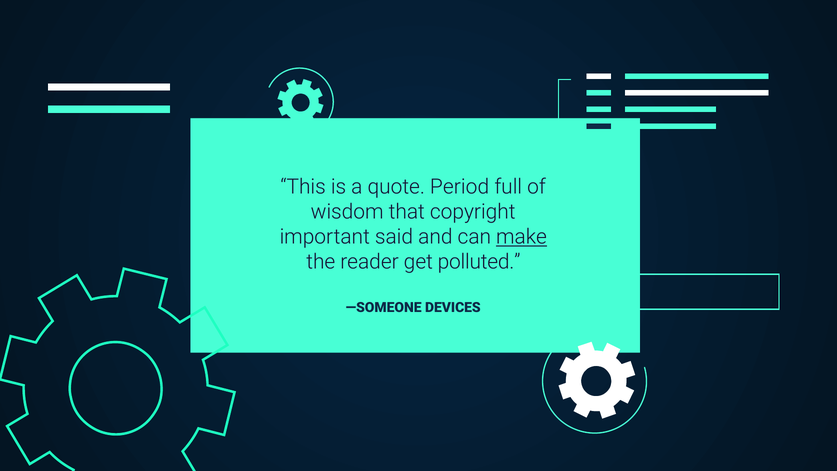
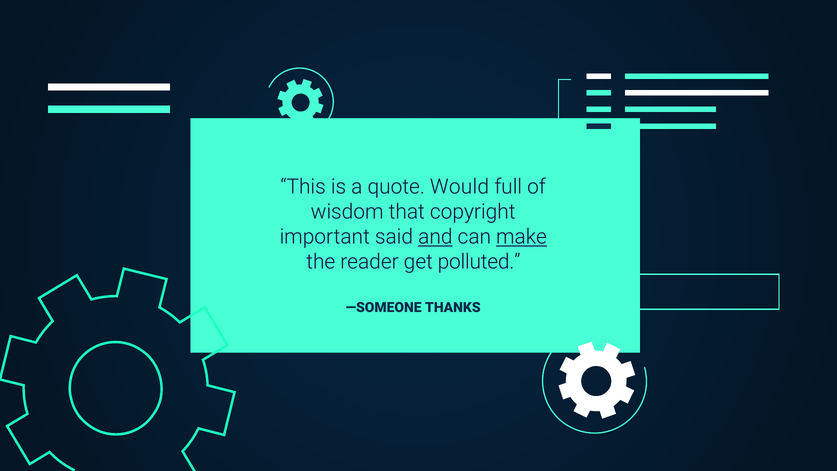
Period: Period -> Would (459, 187)
and underline: none -> present (435, 237)
DEVICES: DEVICES -> THANKS (453, 308)
